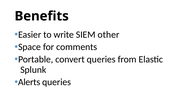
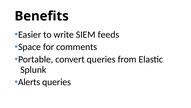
other: other -> feeds (109, 34)
